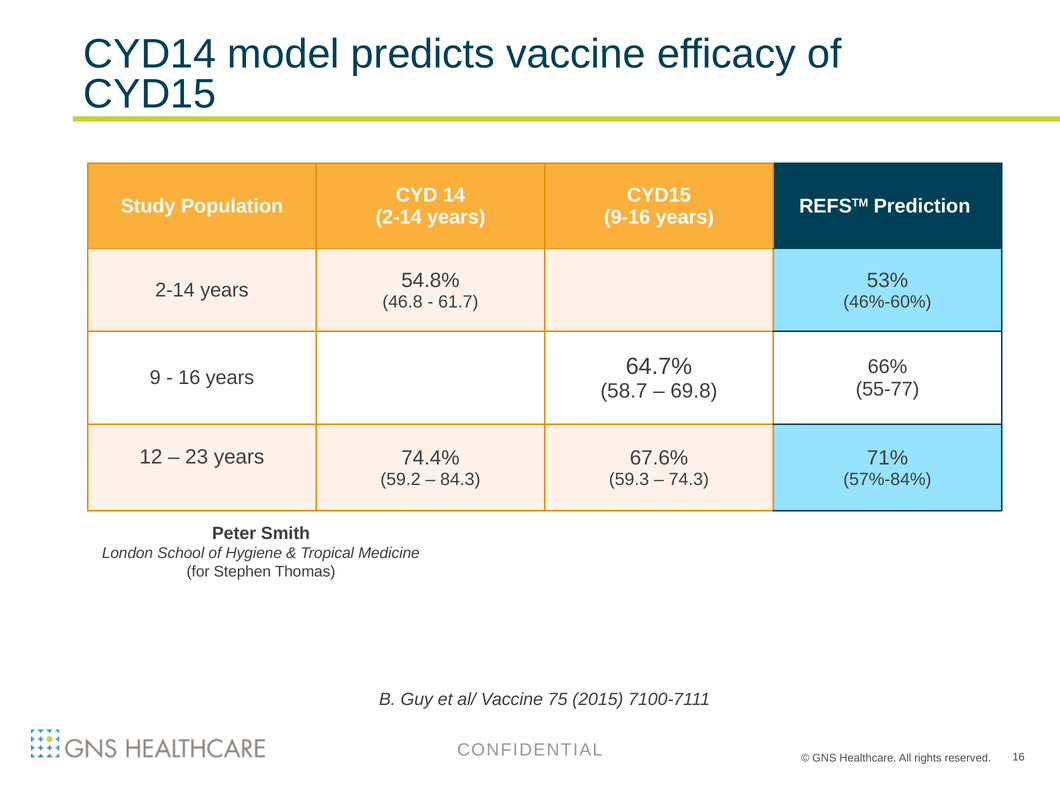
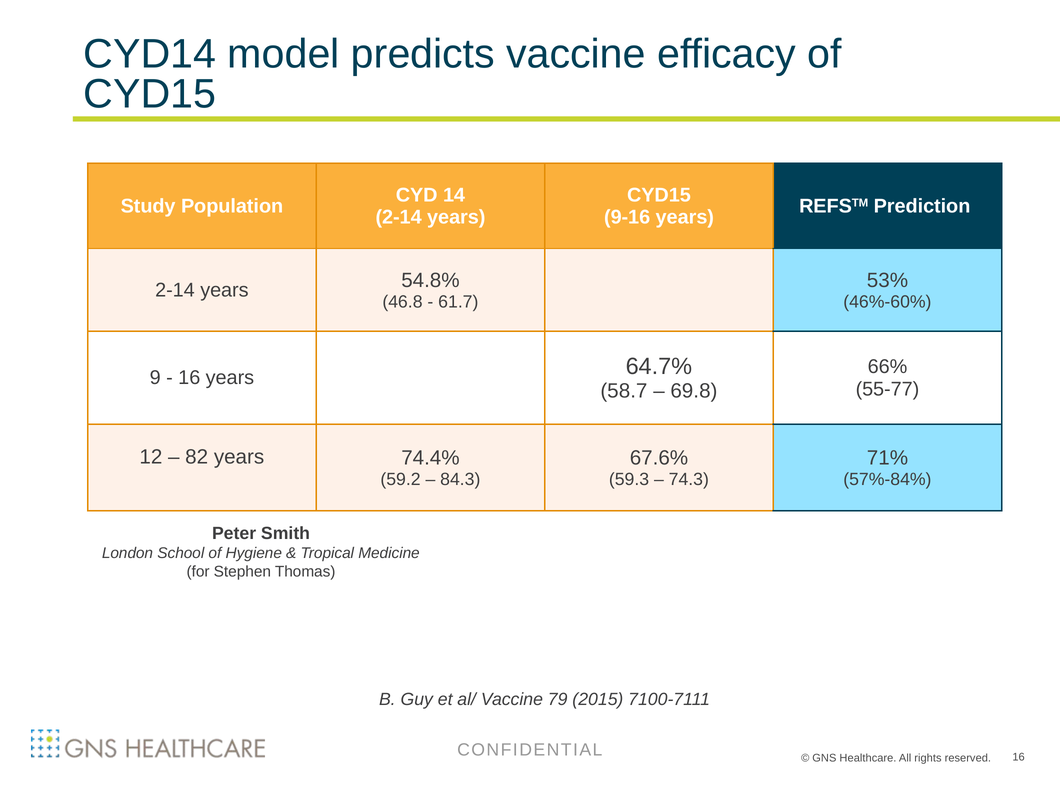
23: 23 -> 82 (197, 457)
75: 75 -> 79 (558, 700)
